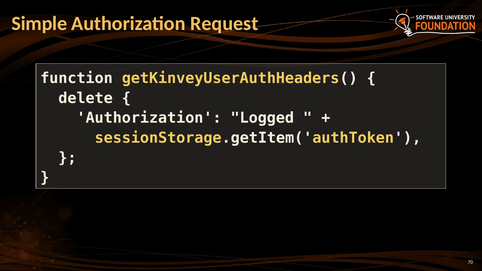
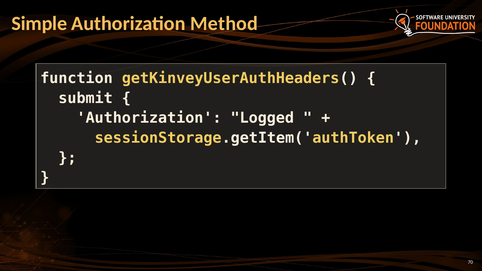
Request: Request -> Method (224, 23)
delete: delete -> submit (86, 98)
